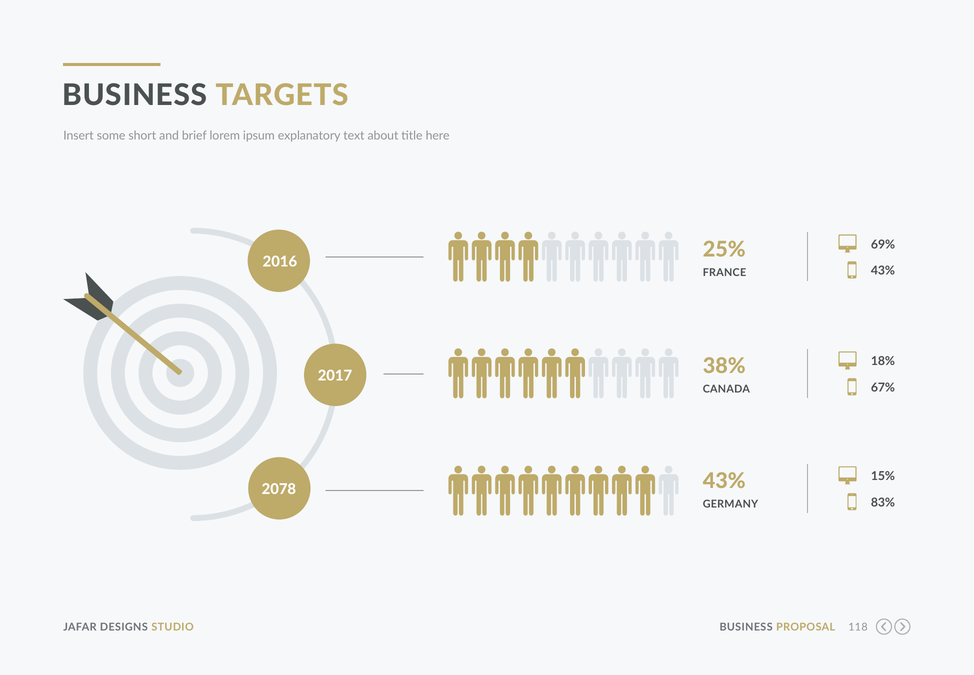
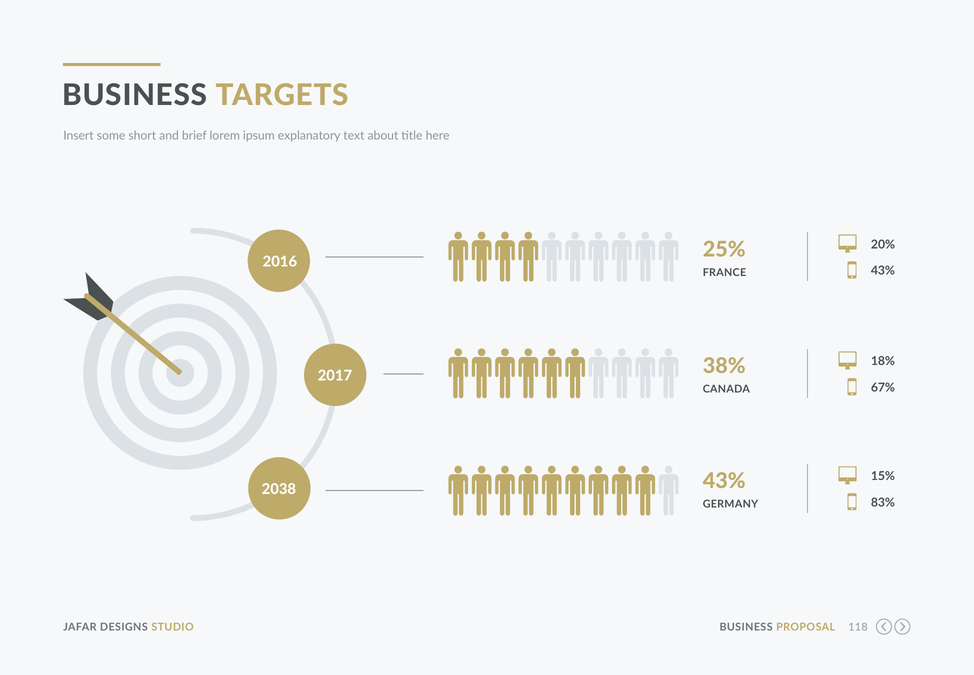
69%: 69% -> 20% (883, 244)
2078: 2078 -> 2038 (279, 489)
